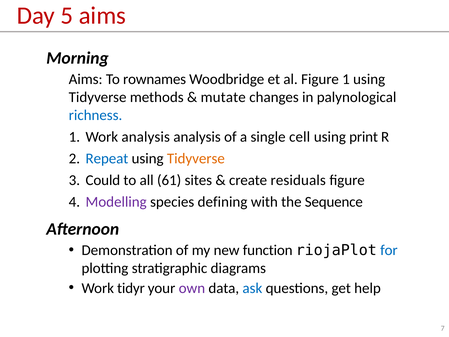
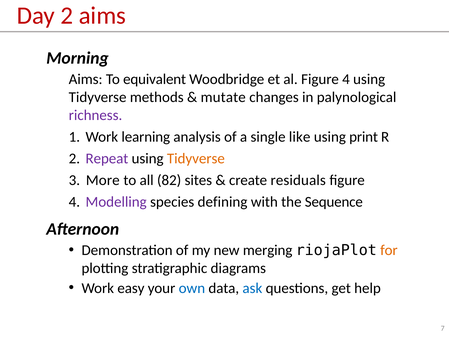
Day 5: 5 -> 2 (67, 16)
rownames: rownames -> equivalent (155, 79)
al Figure 1: 1 -> 4 (346, 79)
richness colour: blue -> purple (96, 115)
Work analysis: analysis -> learning (146, 137)
cell: cell -> like (300, 137)
Repeat colour: blue -> purple (107, 158)
Could: Could -> More (103, 180)
61: 61 -> 82 (169, 180)
function: function -> merging (268, 250)
for colour: blue -> orange (389, 250)
tidyr: tidyr -> easy (131, 288)
own colour: purple -> blue (192, 288)
